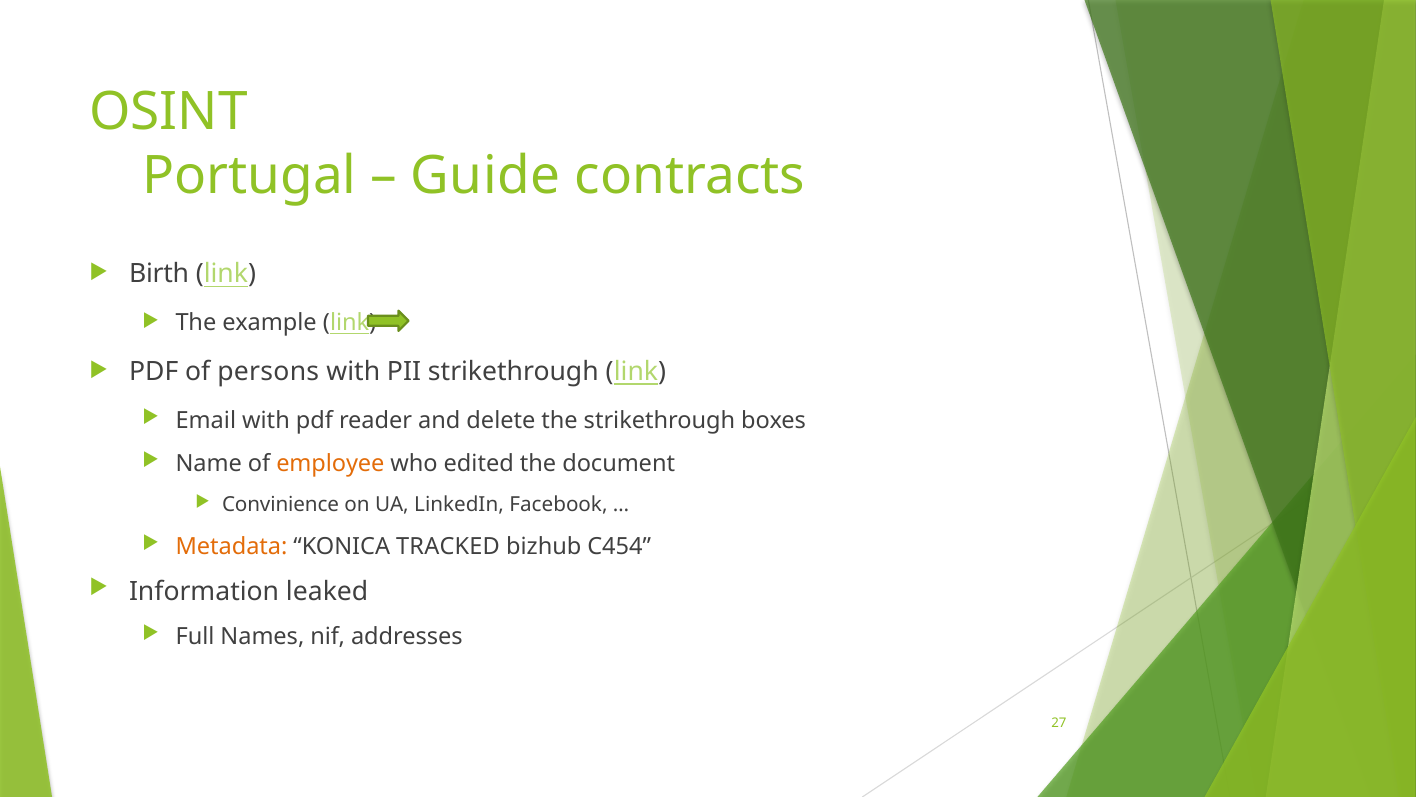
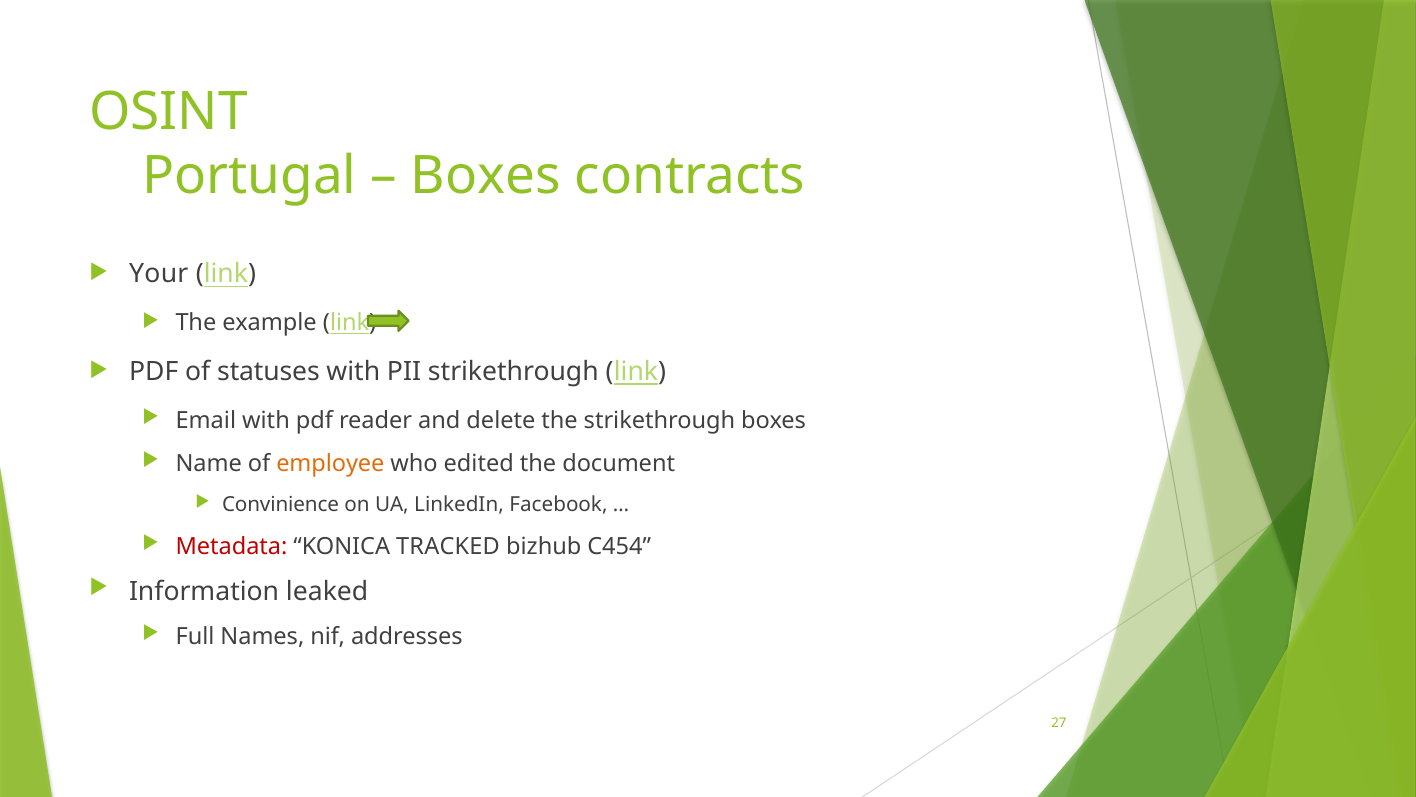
Guide: Guide -> Boxes (486, 175)
Birth: Birth -> Your (159, 274)
persons: persons -> statuses (268, 372)
Metadata colour: orange -> red (232, 546)
